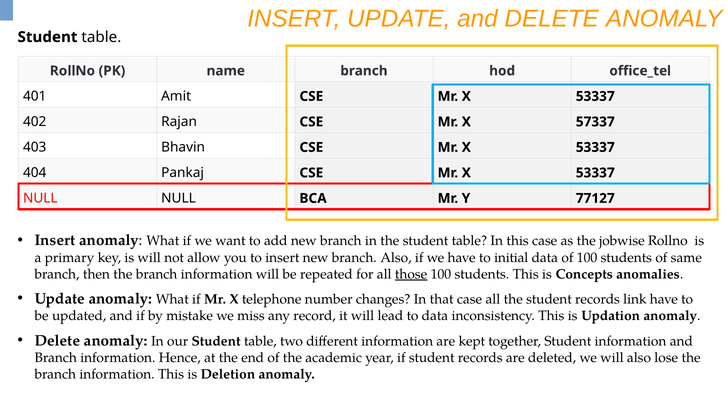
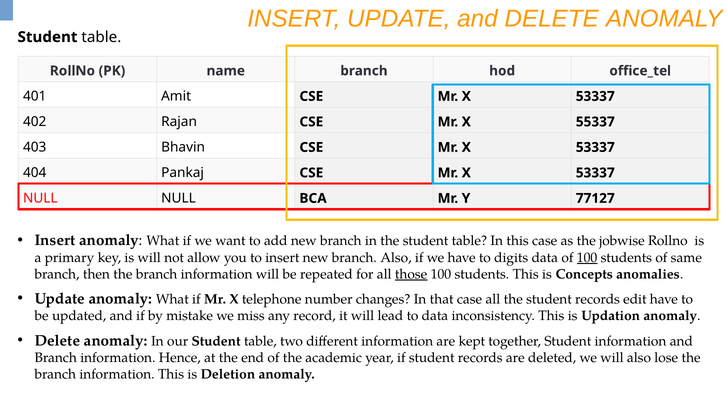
57337: 57337 -> 55337 (595, 122)
initial: initial -> digits (511, 257)
100 underline: none -> present (587, 257)
link: link -> edit (635, 299)
